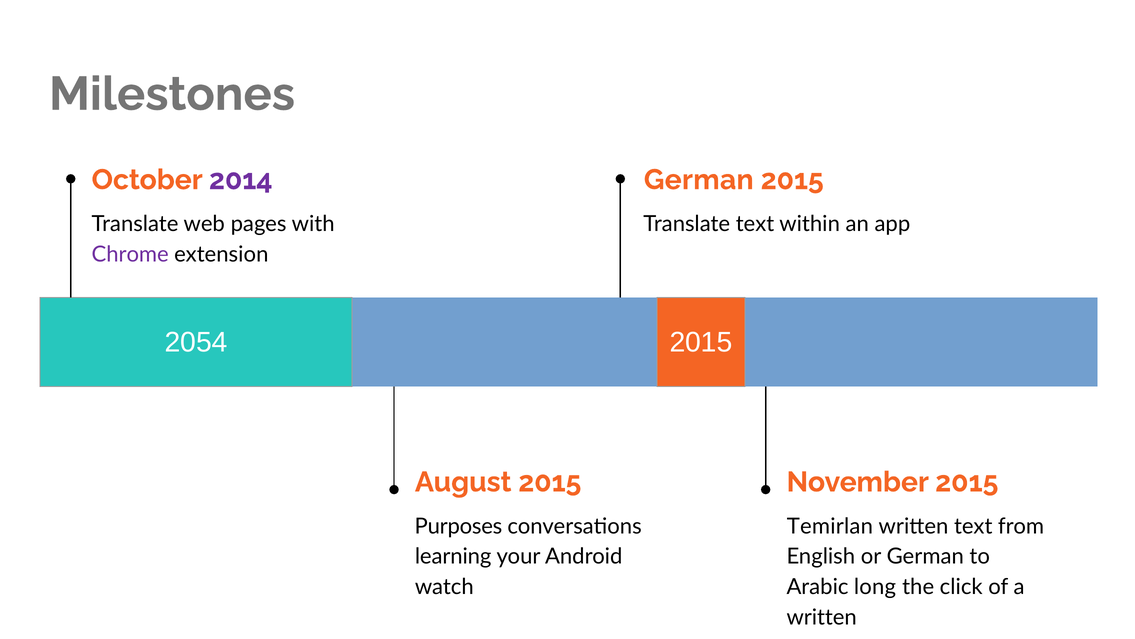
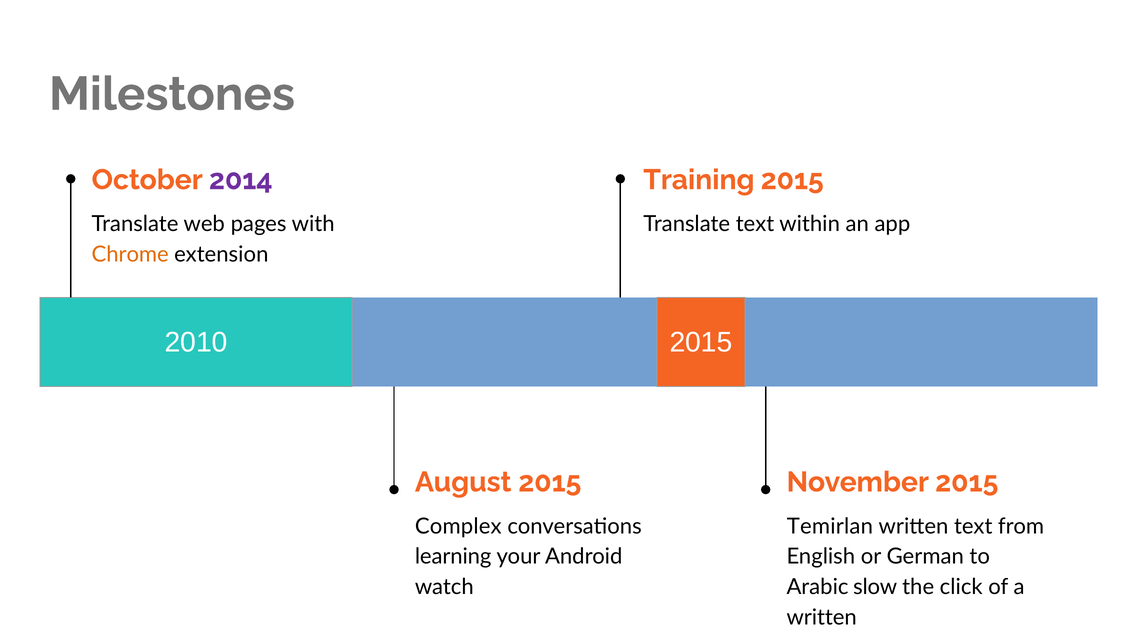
German: German -> Training (699, 180)
Chrome colour: purple -> orange (130, 254)
2054: 2054 -> 2010 (196, 342)
Purposes: Purposes -> Complex (458, 526)
long: long -> slow (875, 587)
